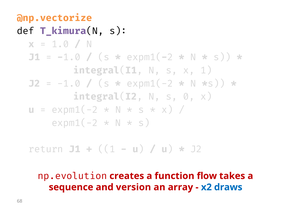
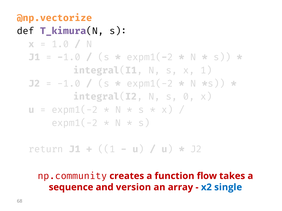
np.evolution: np.evolution -> np.community (72, 176)
draws: draws -> single (228, 188)
